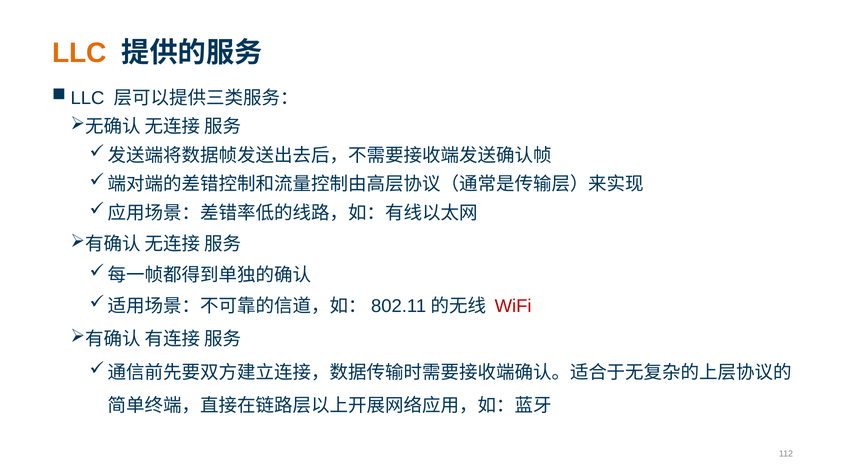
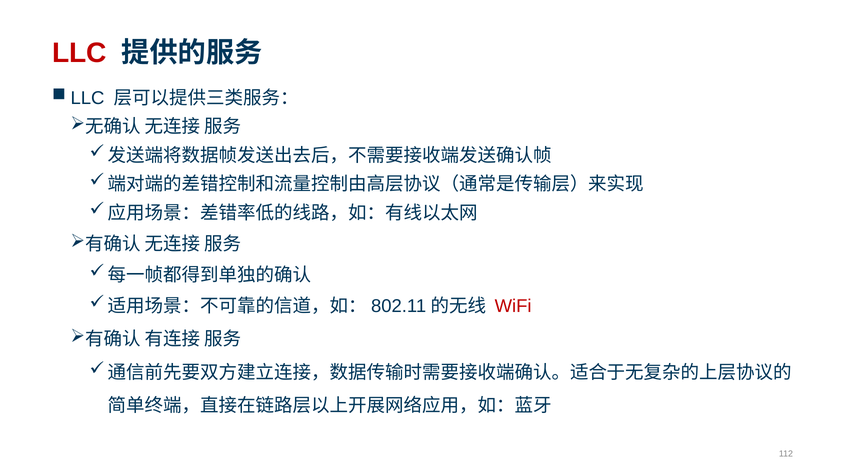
LLC colour: orange -> red (79, 53)
